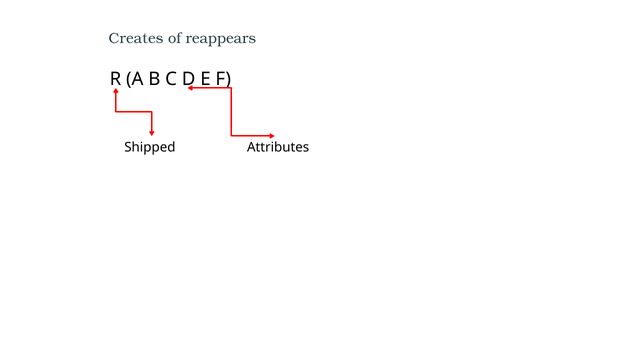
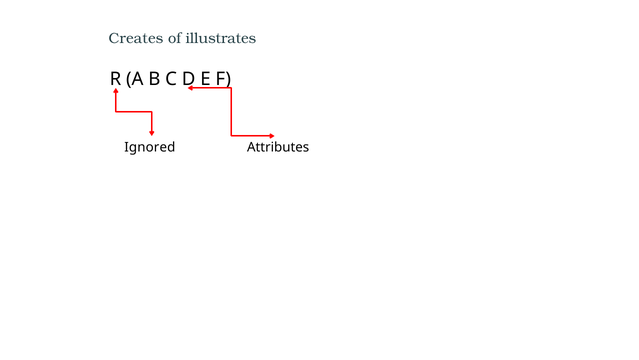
reappears: reappears -> illustrates (221, 38)
Shipped: Shipped -> Ignored (150, 147)
